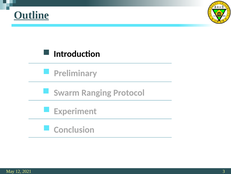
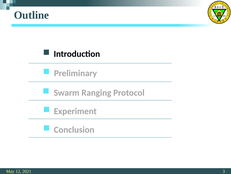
Outline underline: present -> none (31, 15)
